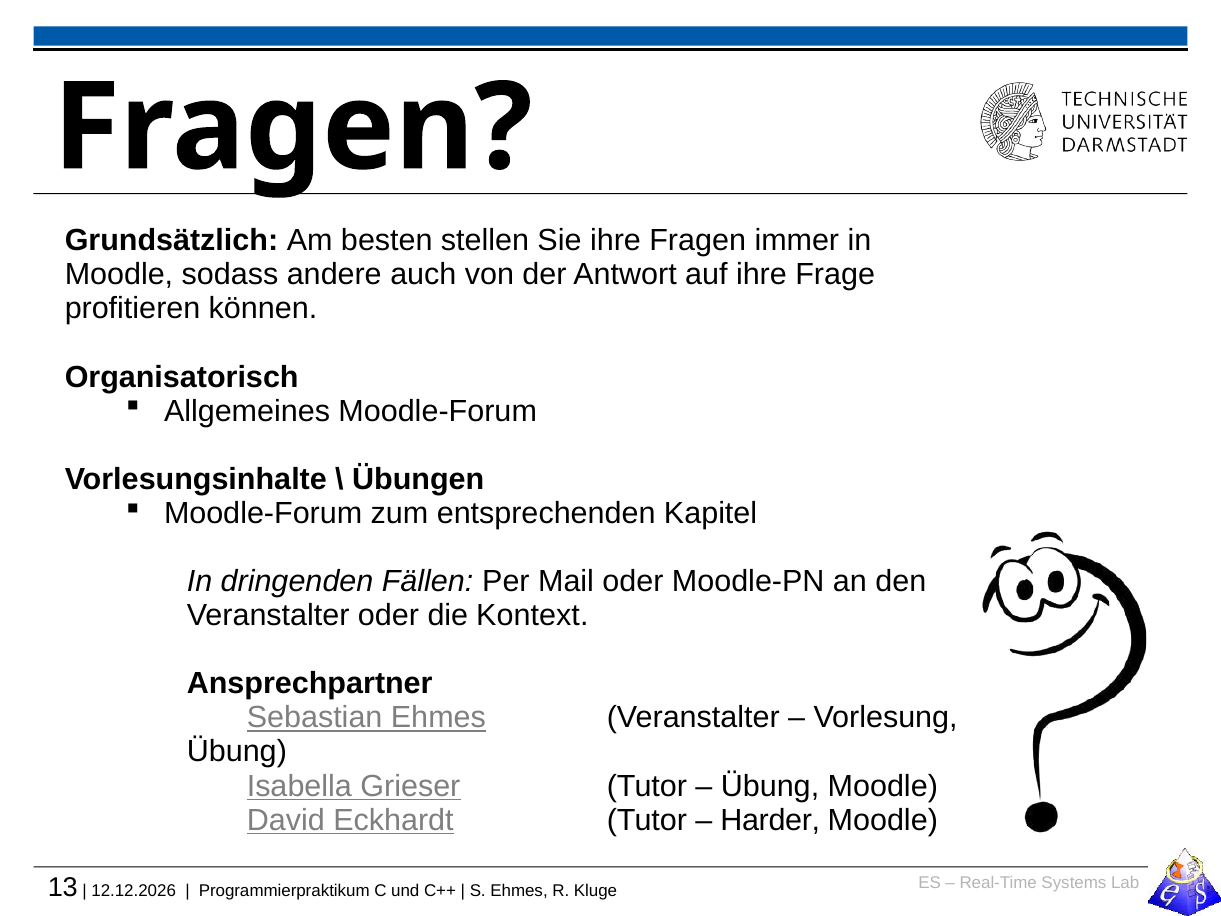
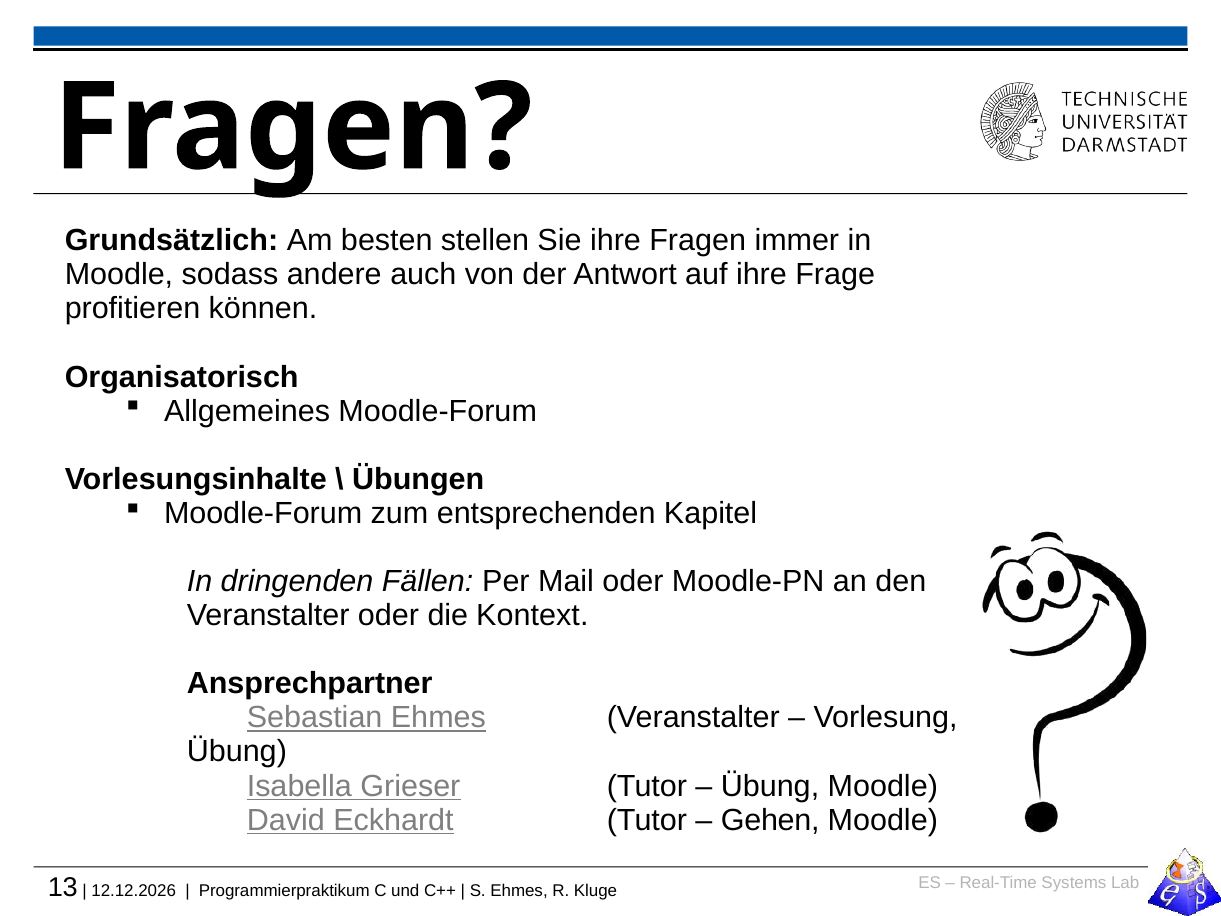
Harder: Harder -> Gehen (770, 820)
